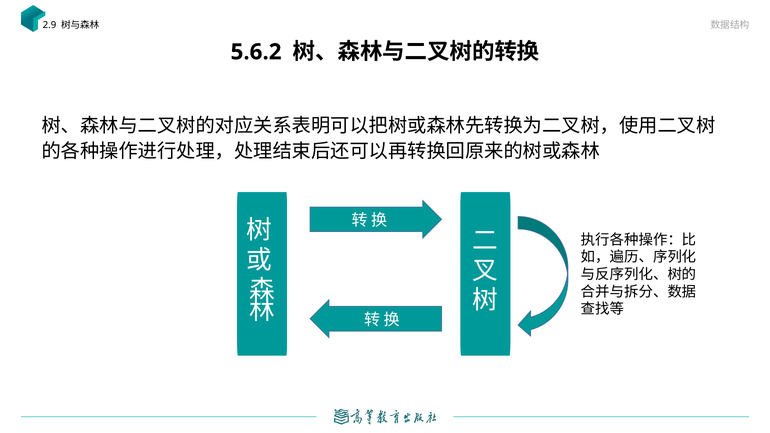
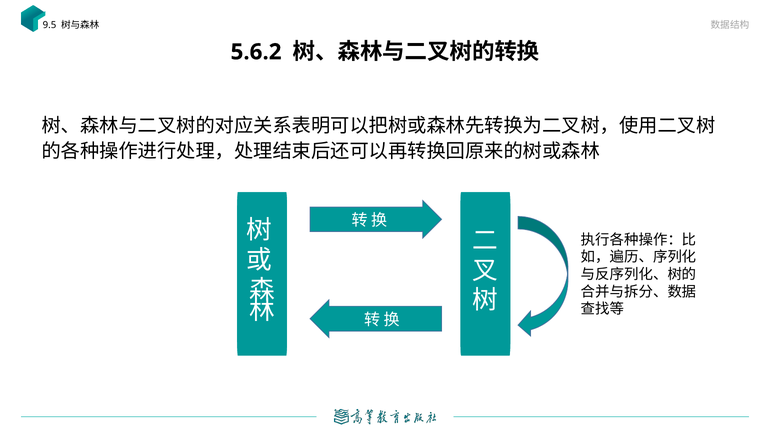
2.9: 2.9 -> 9.5 (49, 25)
